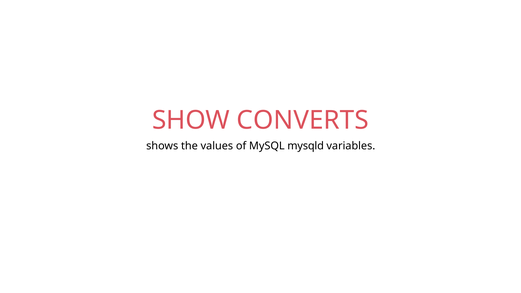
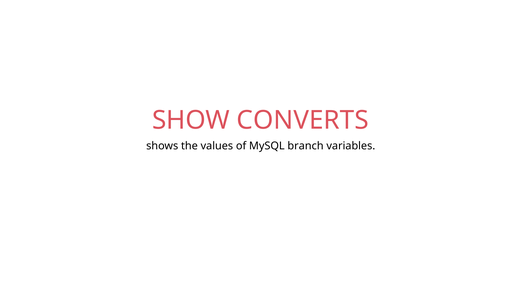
mysqld: mysqld -> branch (306, 146)
